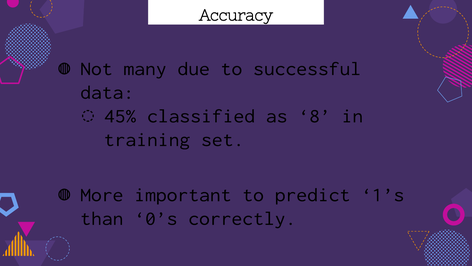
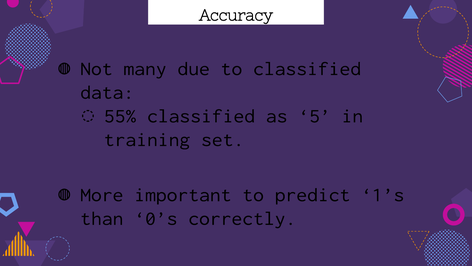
to successful: successful -> classified (307, 68)
45%: 45% -> 55% (120, 116)
8: 8 -> 5 (315, 116)
